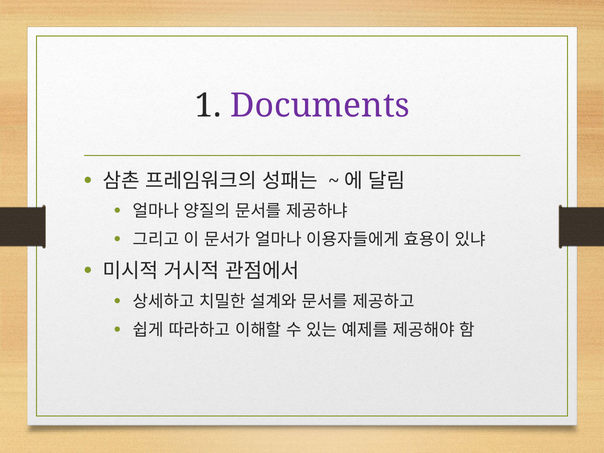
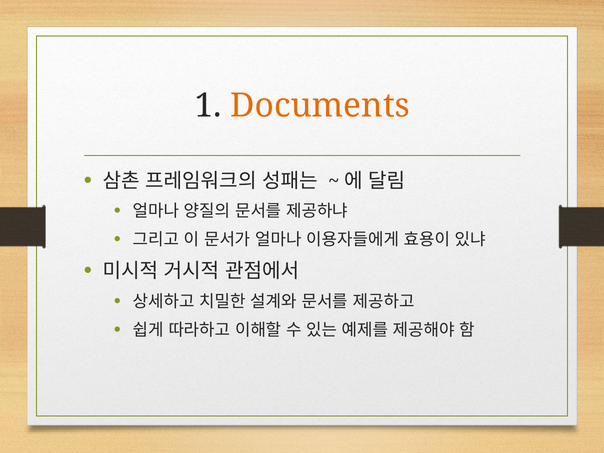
Documents colour: purple -> orange (320, 106)
